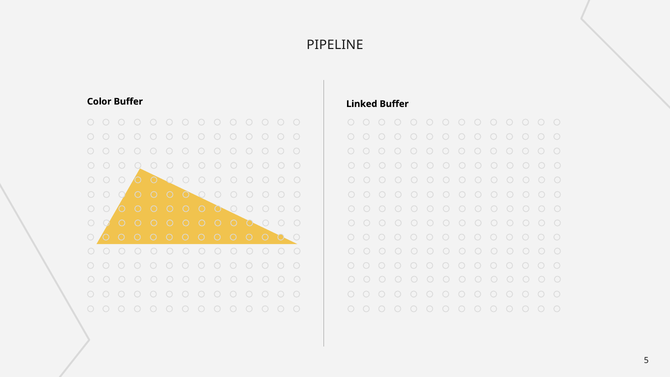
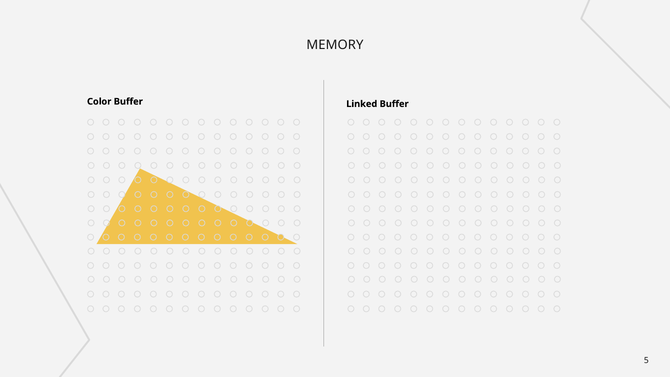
PIPELINE: PIPELINE -> MEMORY (335, 45)
